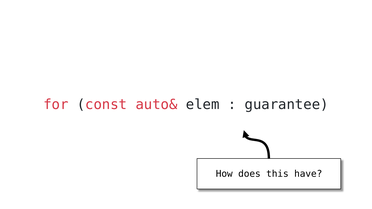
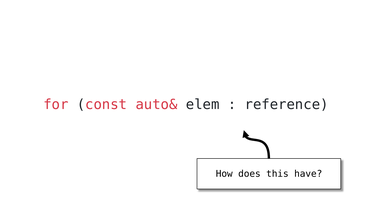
guarantee: guarantee -> reference (287, 105)
